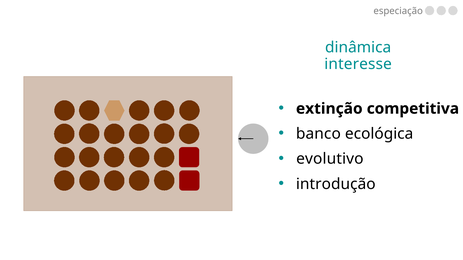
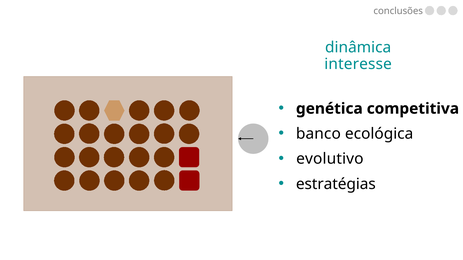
especiação: especiação -> conclusões (398, 11)
extinção: extinção -> genética (329, 109)
introdução: introdução -> estratégias (336, 184)
